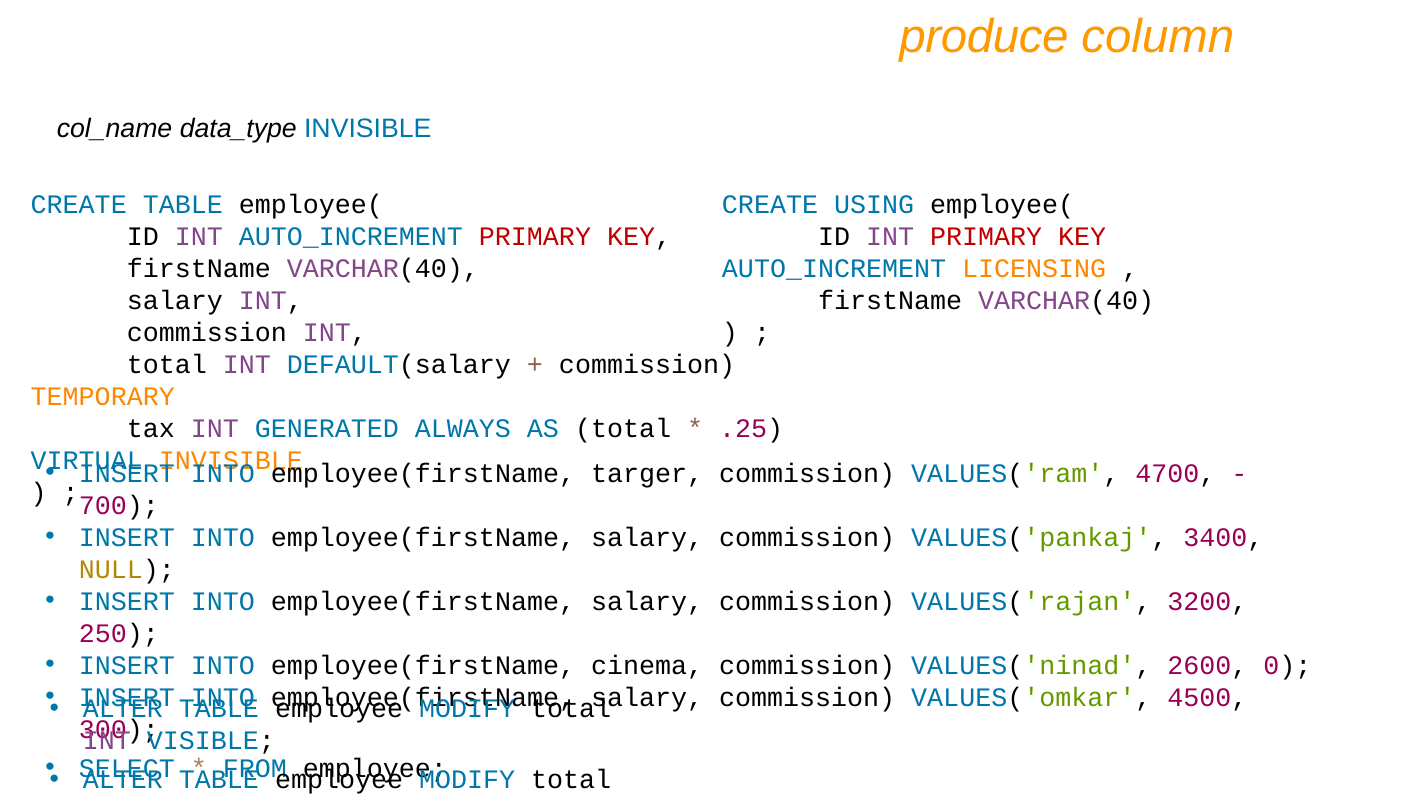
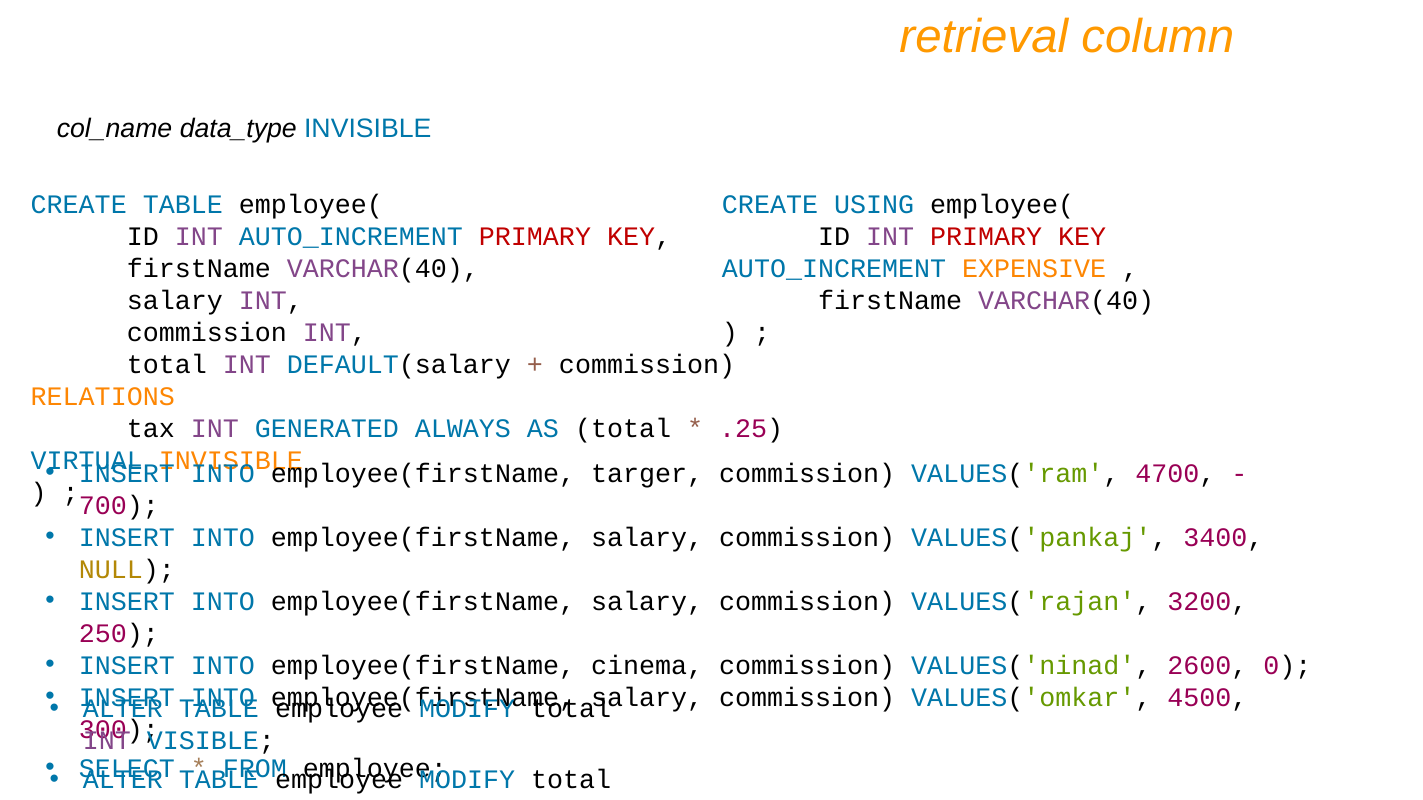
produce: produce -> retrieval (984, 37)
LICENSING: LICENSING -> EXPENSIVE (1034, 269)
TEMPORARY: TEMPORARY -> RELATIONS (103, 397)
